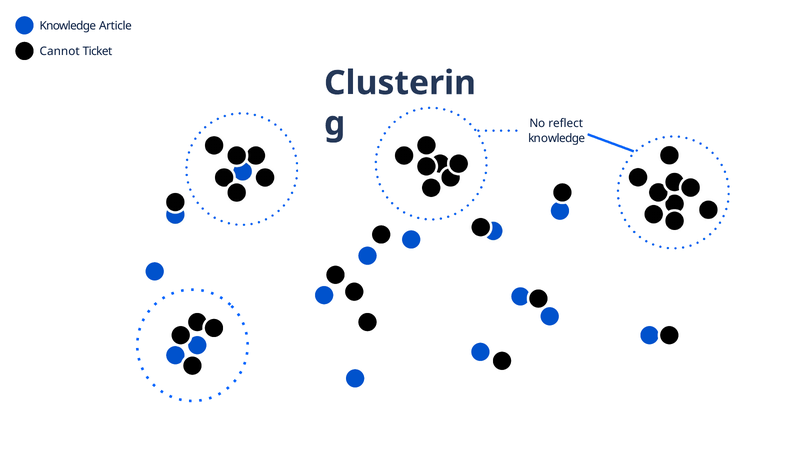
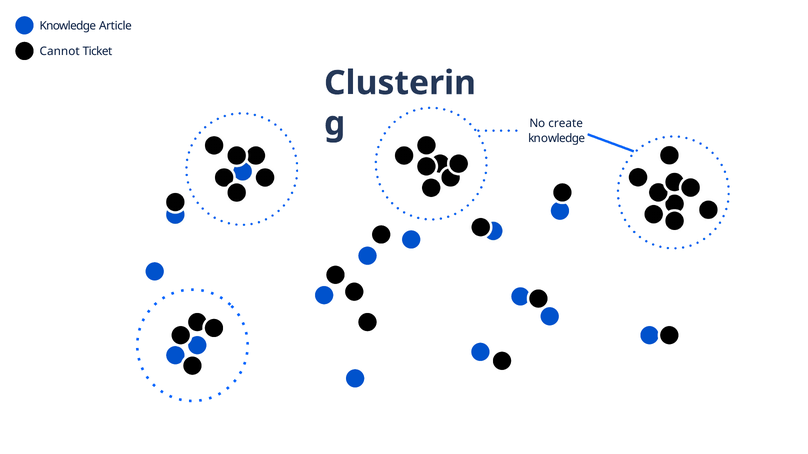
reflect: reflect -> create (566, 124)
